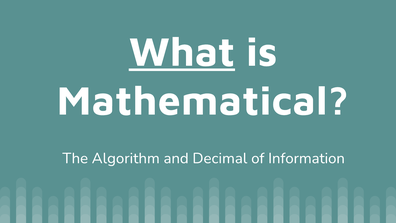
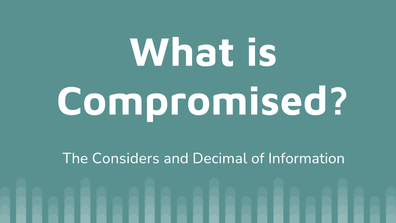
What underline: present -> none (182, 52)
Mathematical: Mathematical -> Compromised (203, 101)
Algorithm: Algorithm -> Considers (126, 158)
